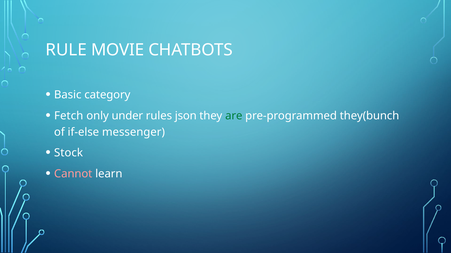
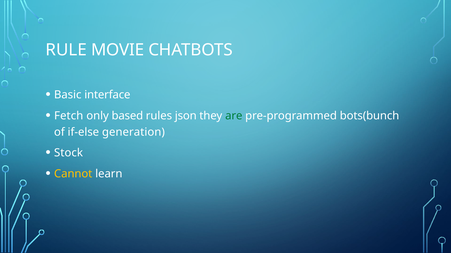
category: category -> interface (107, 95)
under: under -> based (127, 116)
they(bunch: they(bunch -> bots(bunch (370, 116)
messenger: messenger -> generation (133, 132)
Cannot colour: pink -> yellow (73, 174)
